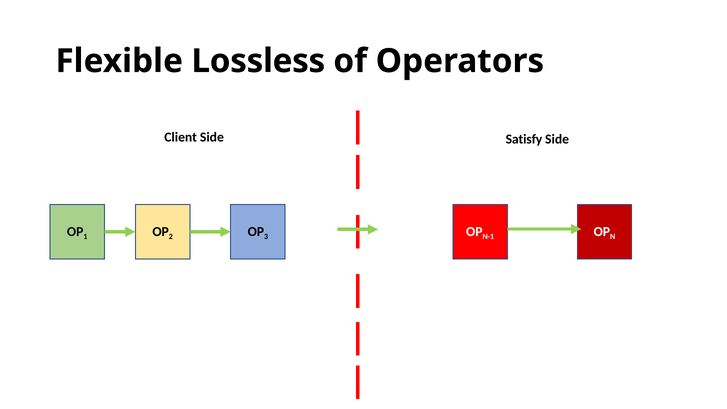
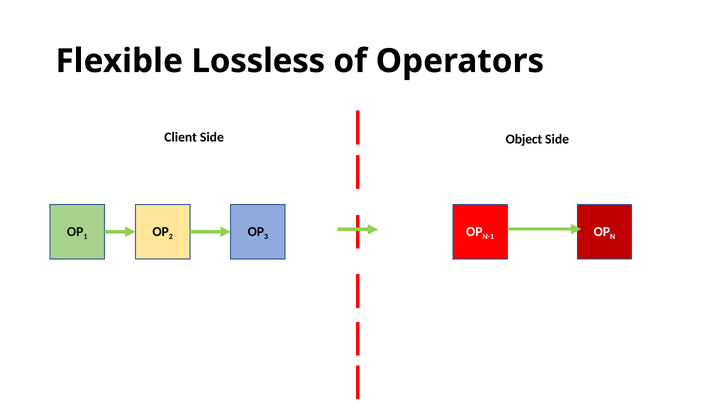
Satisfy: Satisfy -> Object (524, 139)
